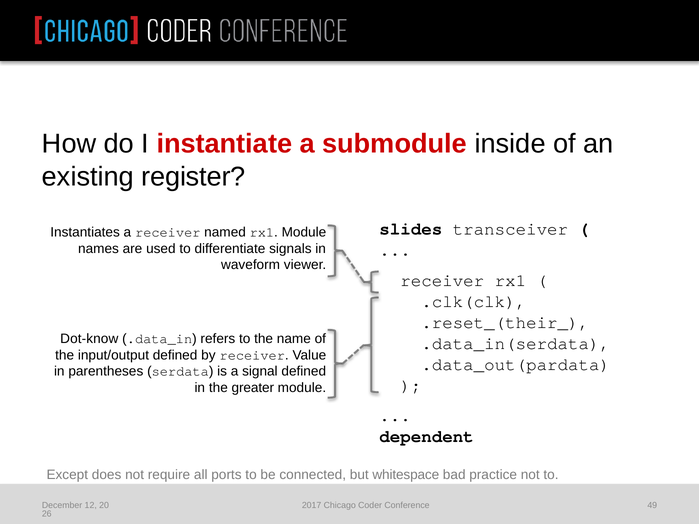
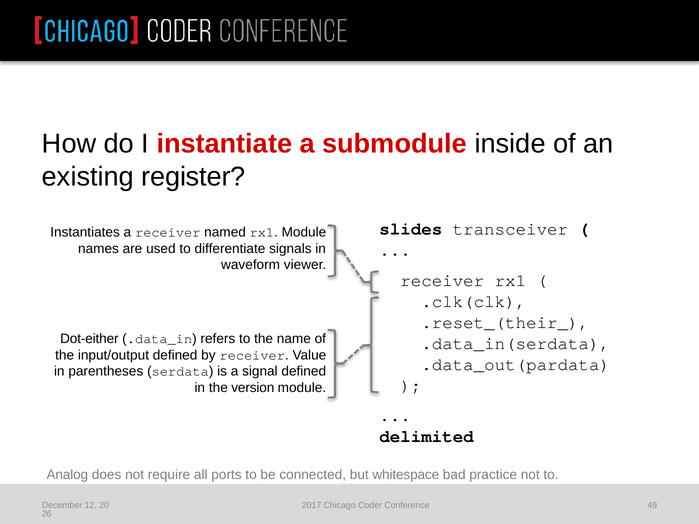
Dot-know: Dot-know -> Dot-either (89, 339)
greater: greater -> version (253, 388)
dependent: dependent -> delimited (427, 437)
Except: Except -> Analog (67, 475)
